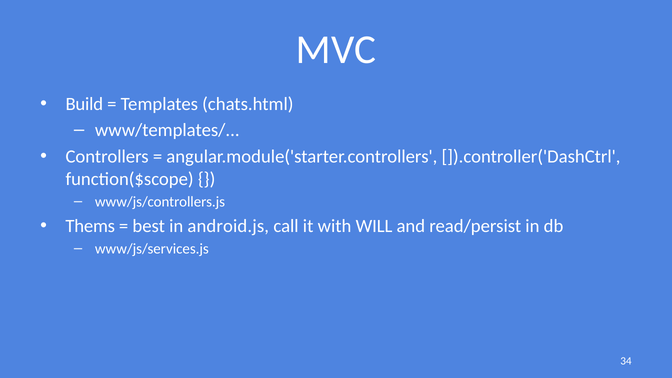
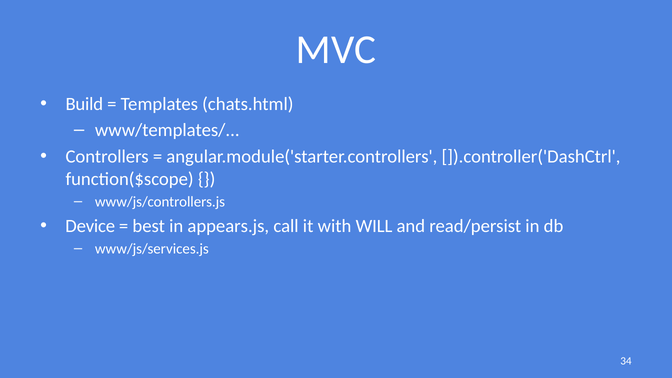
Thems: Thems -> Device (90, 226)
android.js: android.js -> appears.js (228, 226)
